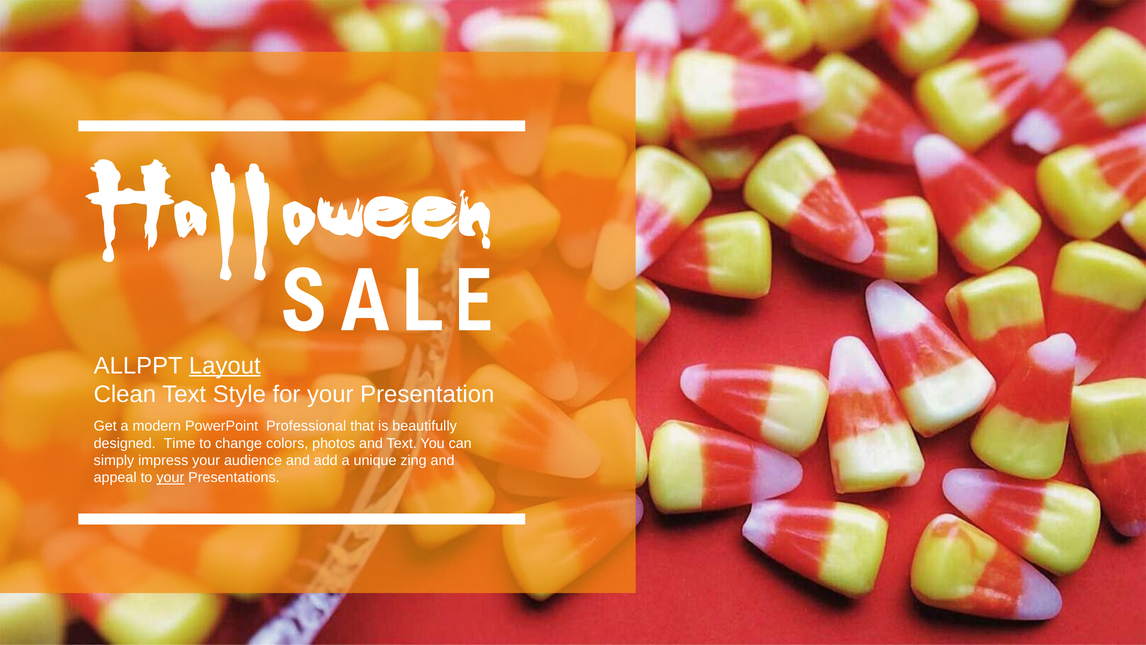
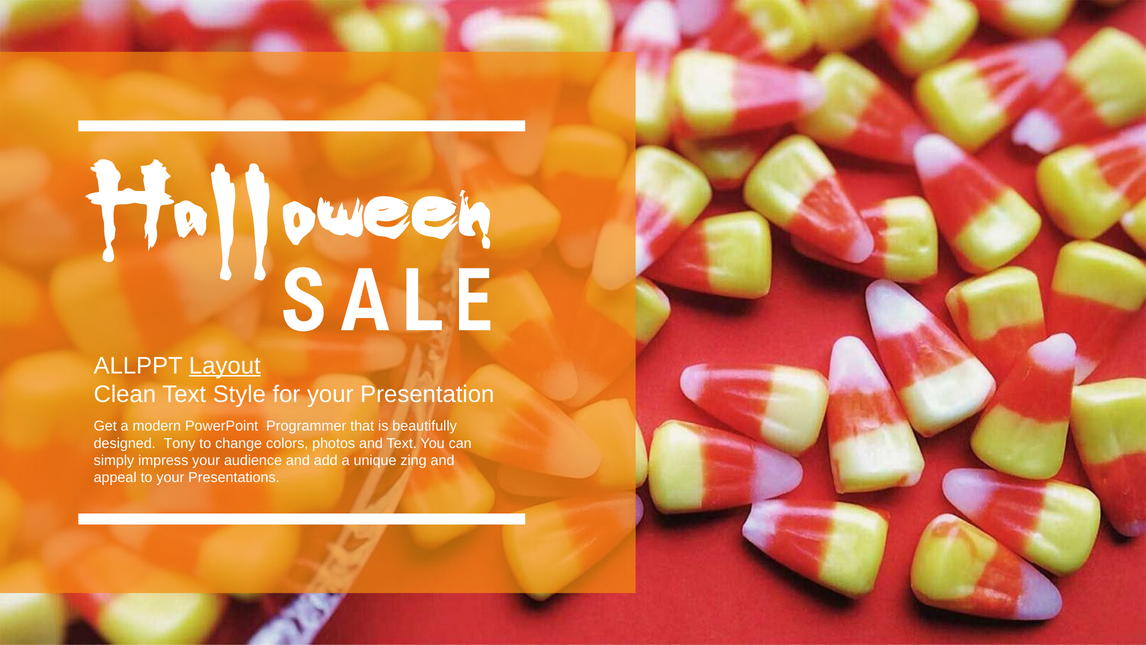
Professional: Professional -> Programmer (306, 426)
Time: Time -> Tony (180, 443)
your underline: present -> none (170, 477)
